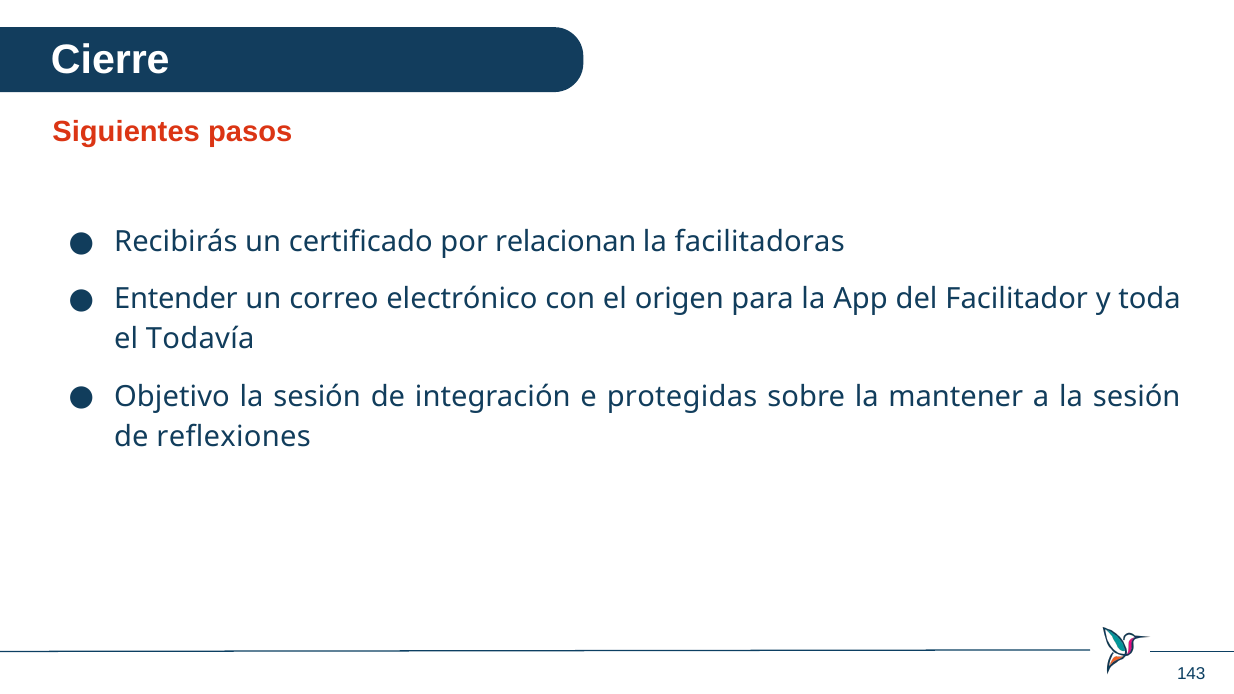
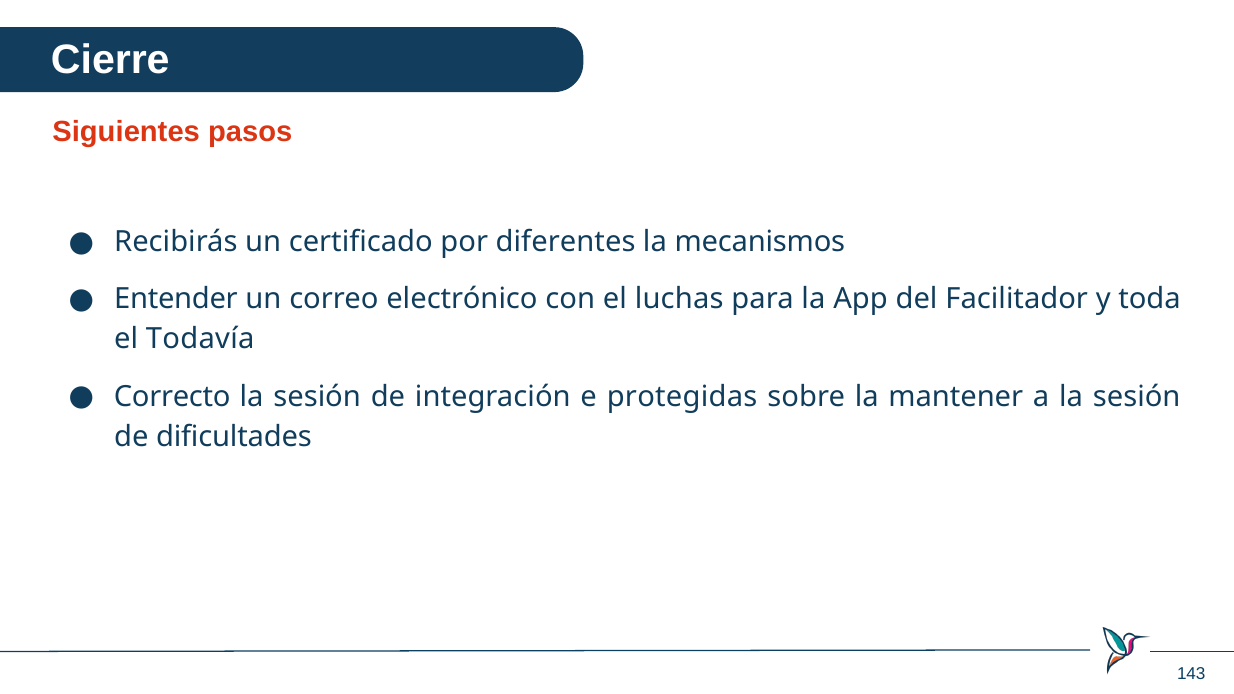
relacionan: relacionan -> diferentes (566, 242)
facilitadoras: facilitadoras -> mecanismos (760, 242)
origen: origen -> luchas (679, 299)
Objetivo: Objetivo -> Correcto (172, 397)
reflexiones: reflexiones -> dificultades (234, 437)
